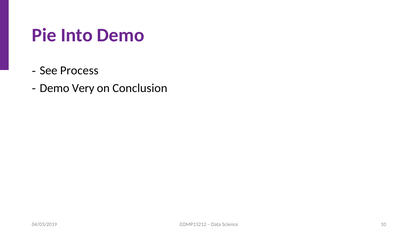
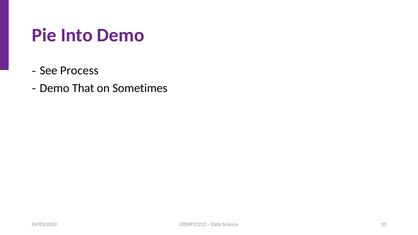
Very: Very -> That (83, 88)
Conclusion: Conclusion -> Sometimes (140, 88)
